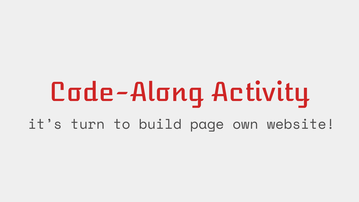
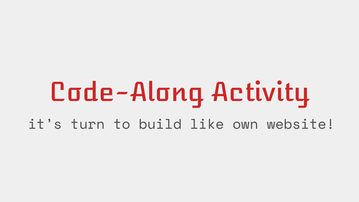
page: page -> like (207, 124)
